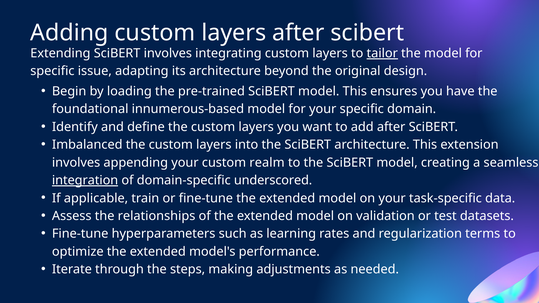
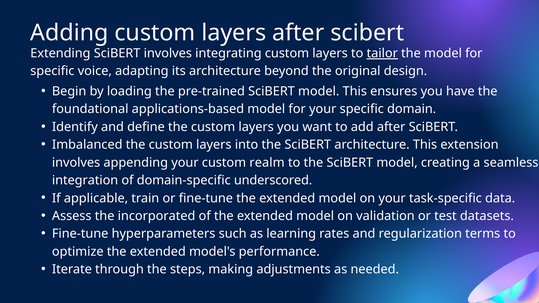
issue: issue -> voice (95, 71)
innumerous-based: innumerous-based -> applications-based (188, 109)
integration underline: present -> none (85, 180)
relationships: relationships -> incorporated (157, 216)
